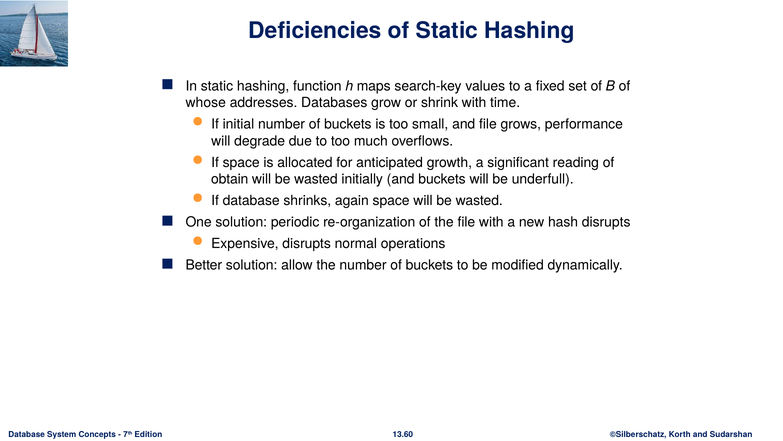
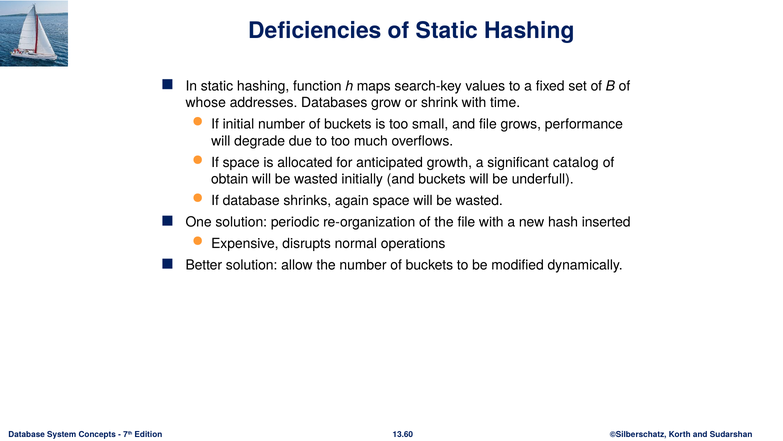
reading: reading -> catalog (576, 162)
hash disrupts: disrupts -> inserted (606, 222)
